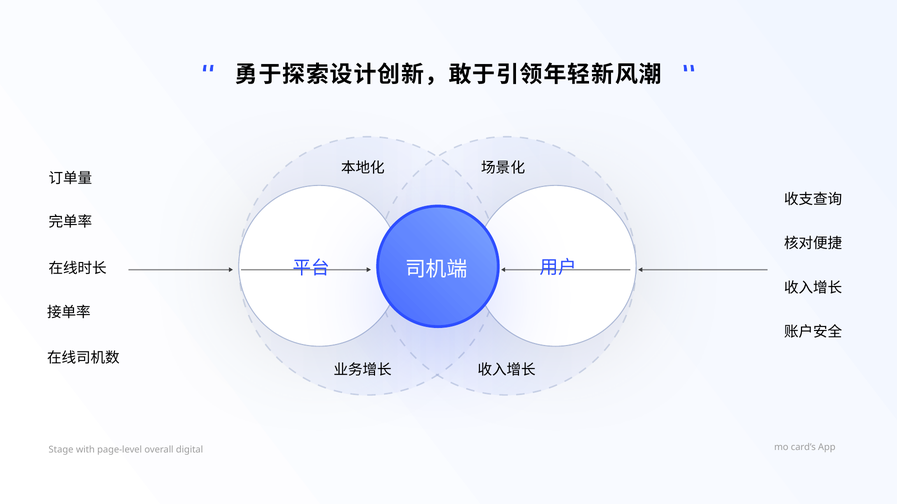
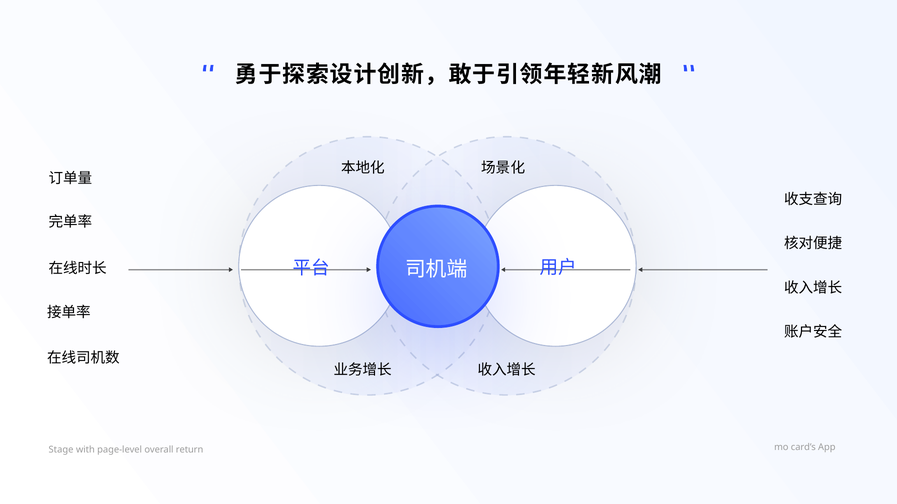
digital: digital -> return (190, 450)
